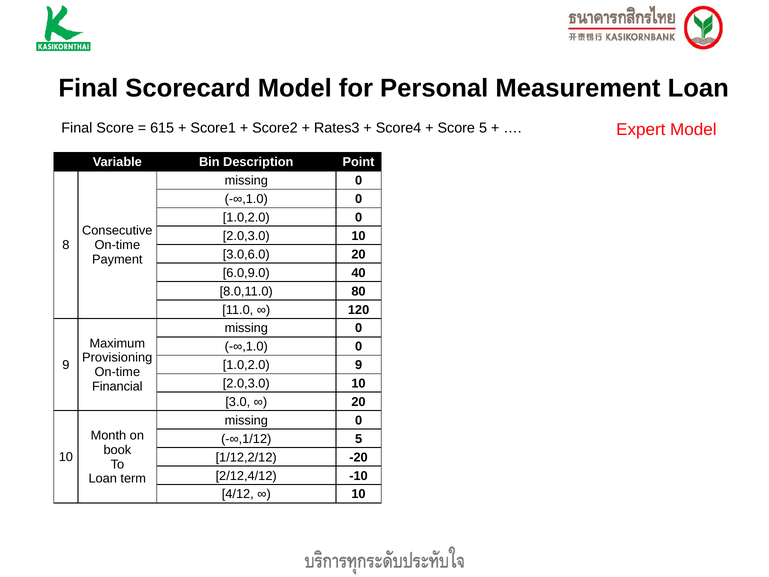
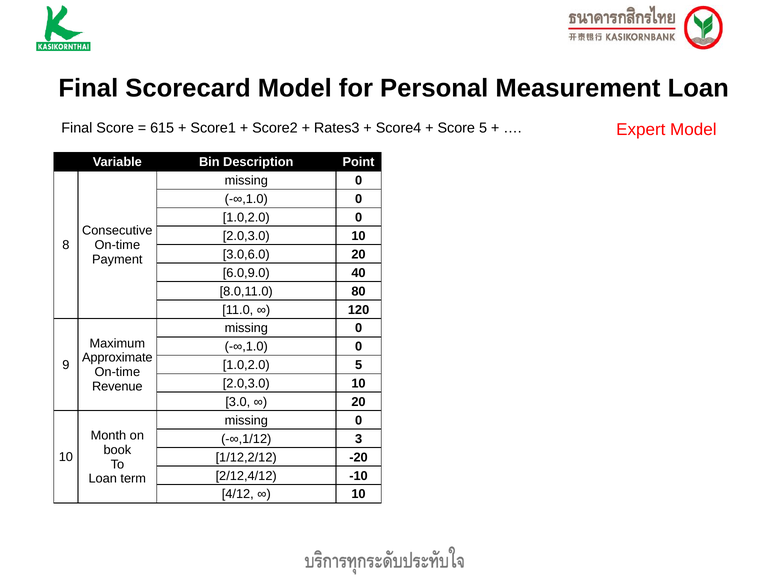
Provisioning: Provisioning -> Approximate (117, 358)
1.0,2.0 9: 9 -> 5 (359, 365)
Financial: Financial -> Revenue (117, 386)
-∞,1/12 5: 5 -> 3 (359, 439)
